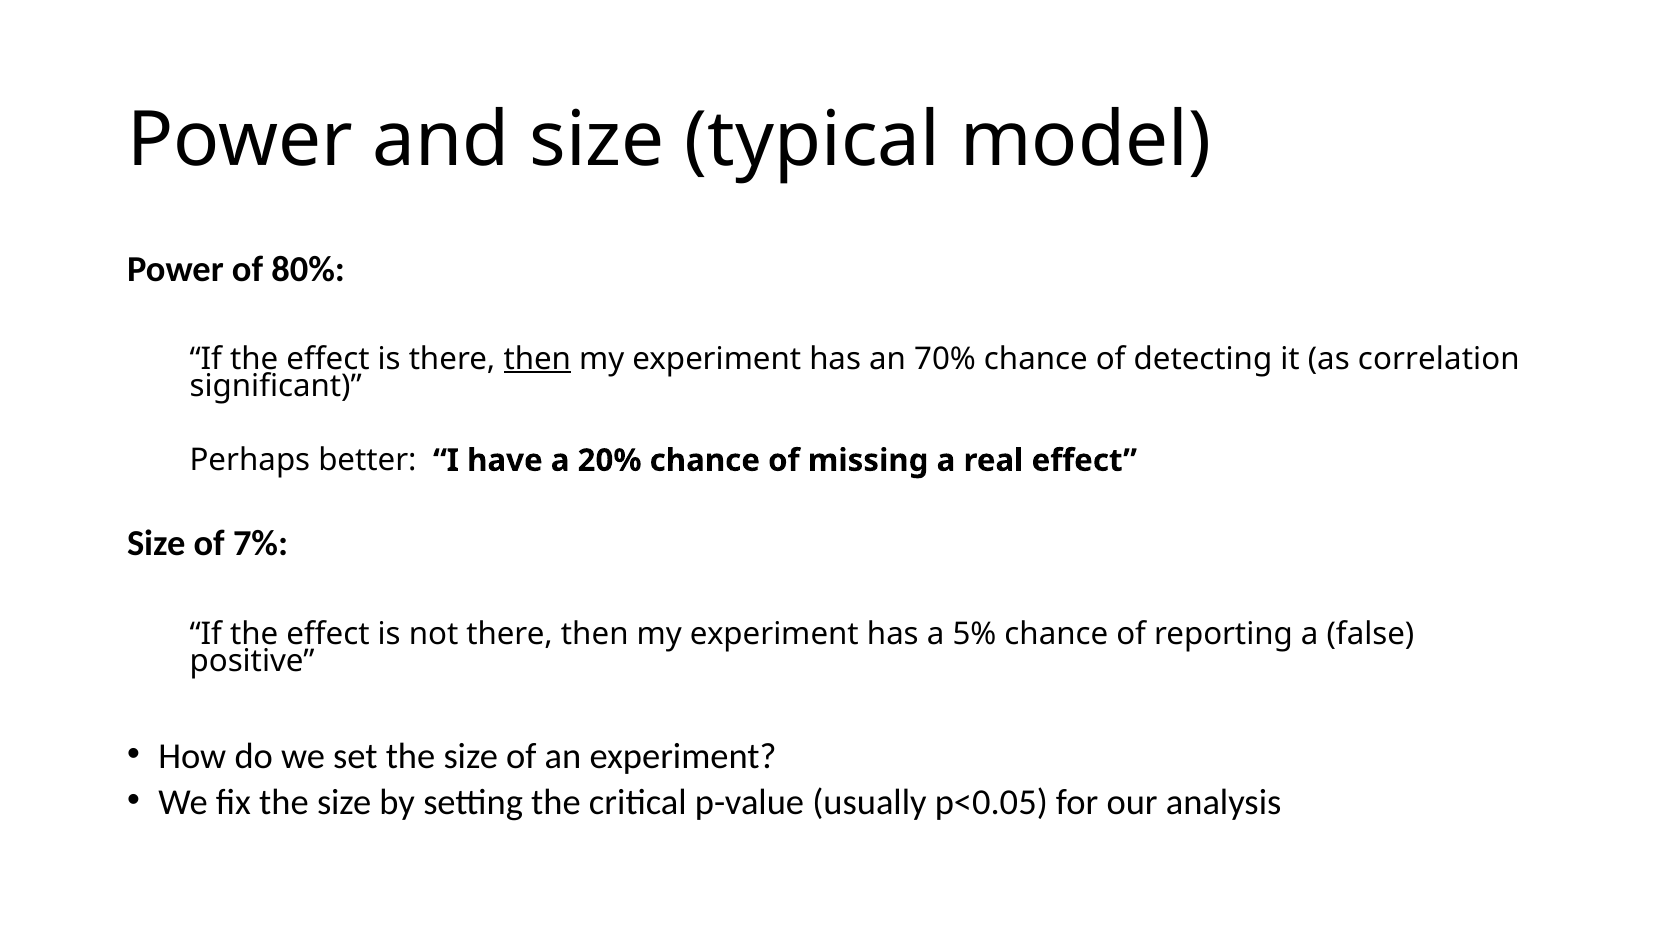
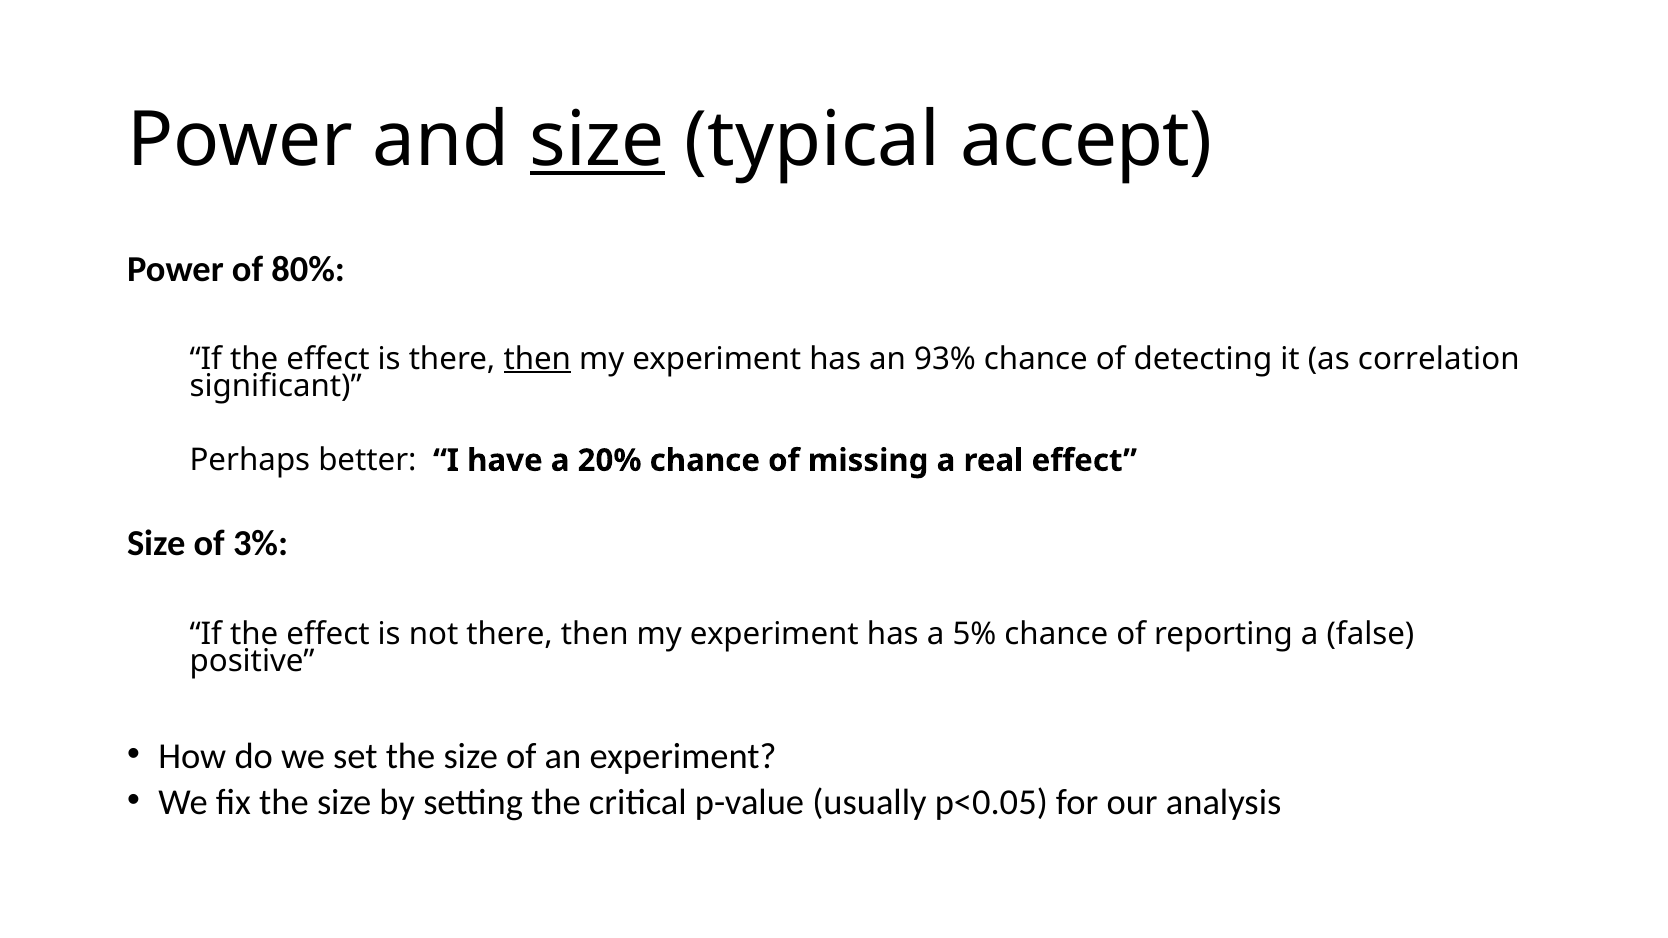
size underline: none -> present (597, 140)
model: model -> accept (1086, 140)
70%: 70% -> 93% (945, 359)
7%: 7% -> 3% (261, 544)
